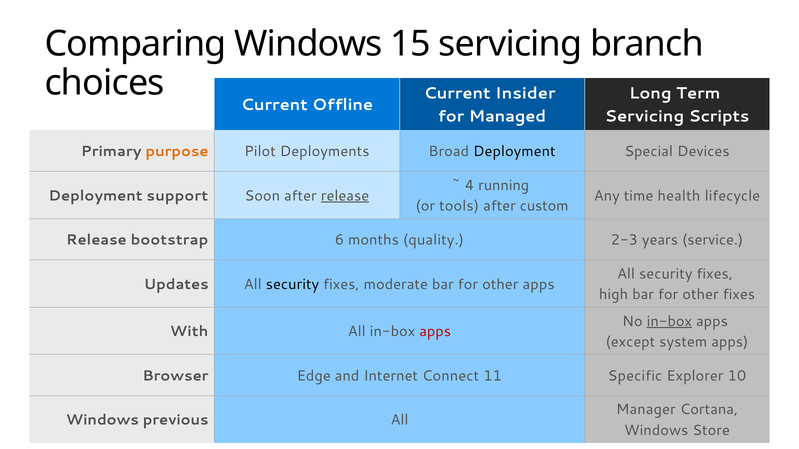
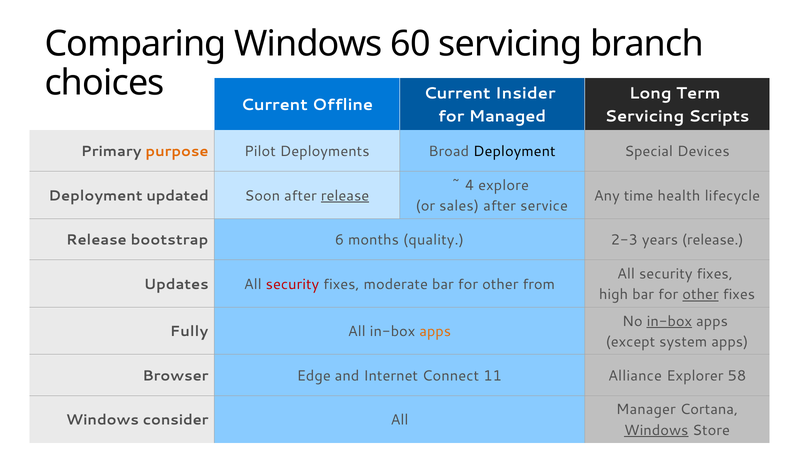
15: 15 -> 60 (411, 44)
running: running -> explore (504, 186)
support: support -> updated (178, 196)
tools: tools -> sales (459, 206)
custom: custom -> service (544, 206)
years service: service -> release (713, 240)
security colour: black -> red (292, 284)
other apps: apps -> from (539, 284)
other underline: none -> present (701, 295)
With: With -> Fully (189, 332)
apps colour: red -> orange (435, 332)
Specific: Specific -> Alliance (635, 376)
10: 10 -> 58 (737, 376)
previous: previous -> consider (176, 420)
Windows underline: none -> present (656, 431)
